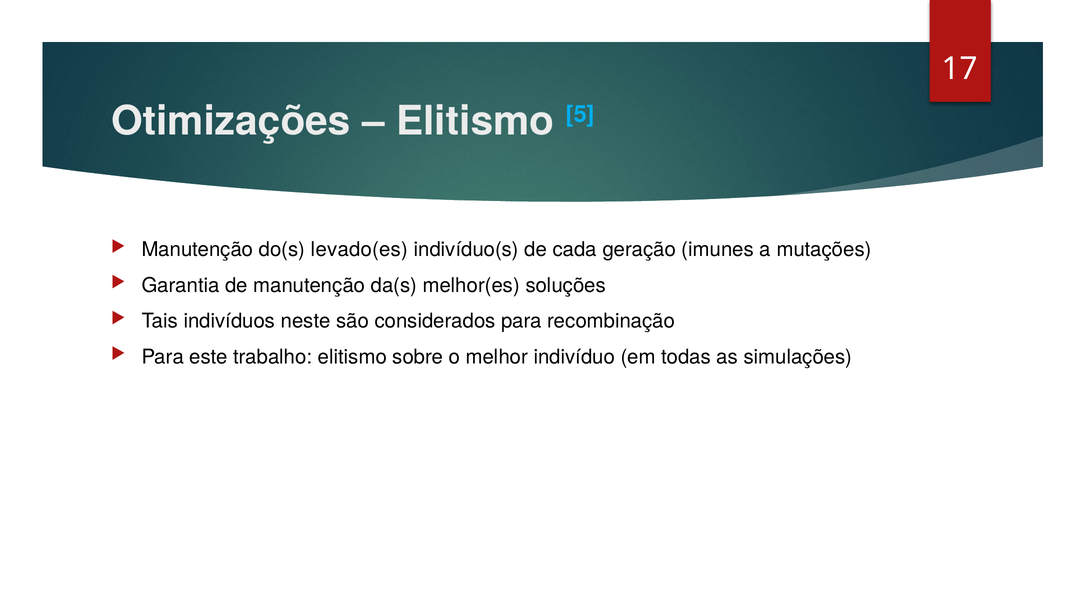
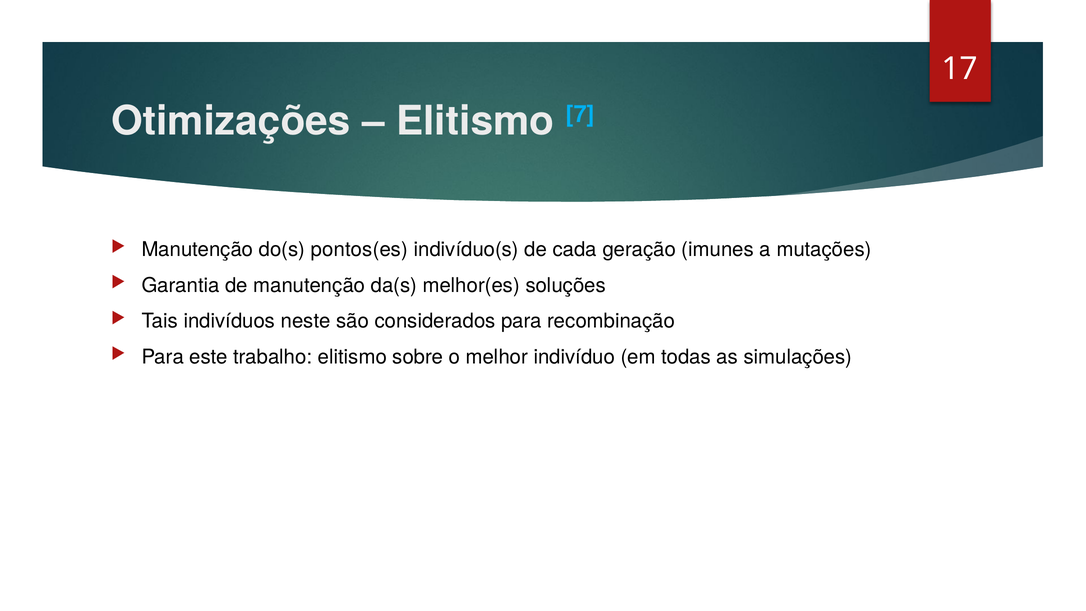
5: 5 -> 7 (580, 114)
levado(es: levado(es -> pontos(es (359, 250)
